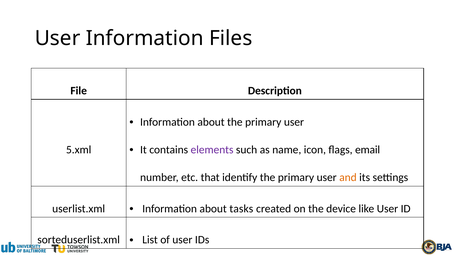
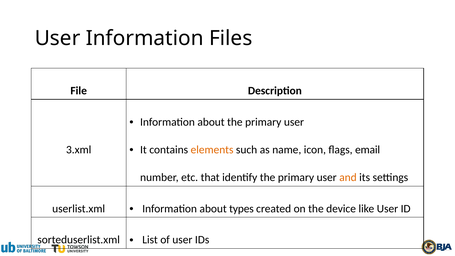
elements colour: purple -> orange (212, 150)
5.xml: 5.xml -> 3.xml (79, 150)
tasks: tasks -> types (241, 209)
